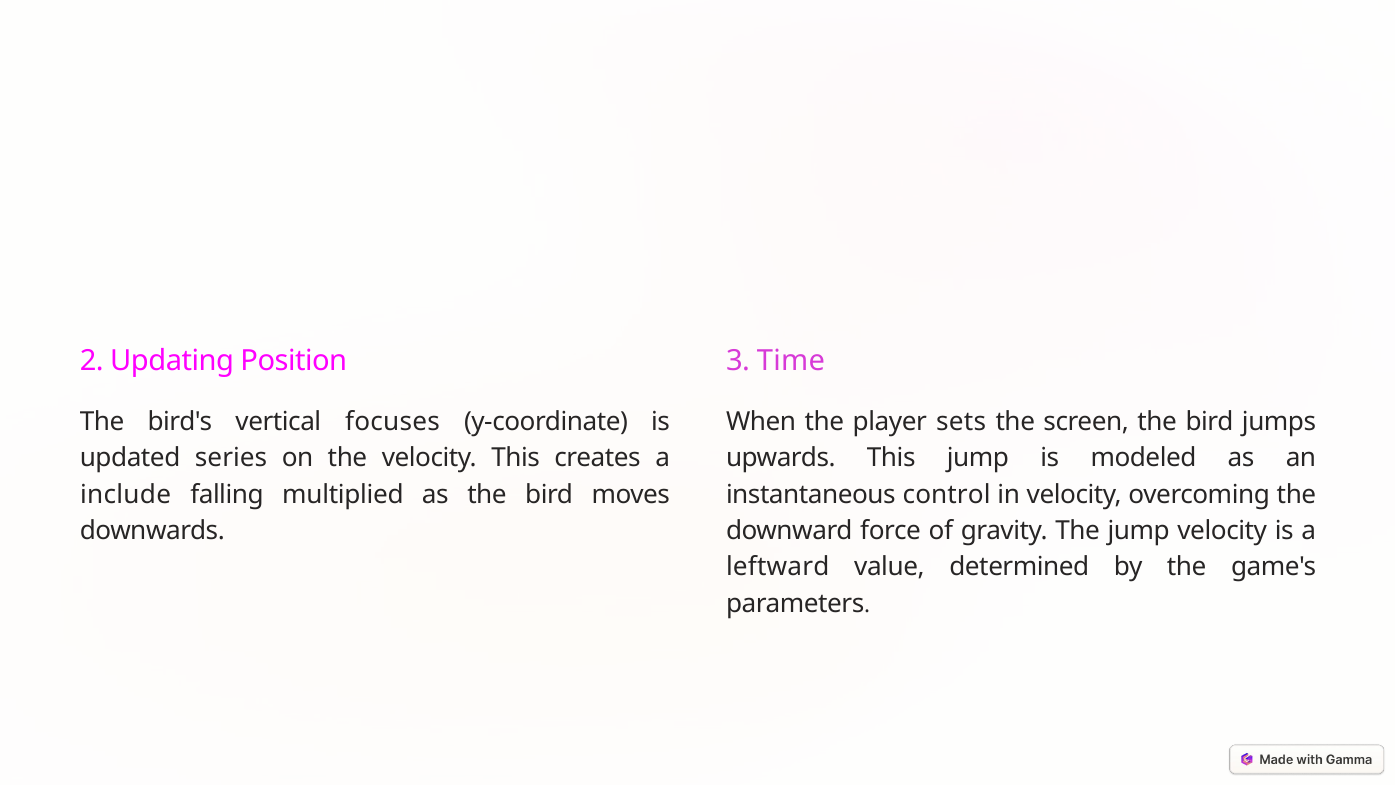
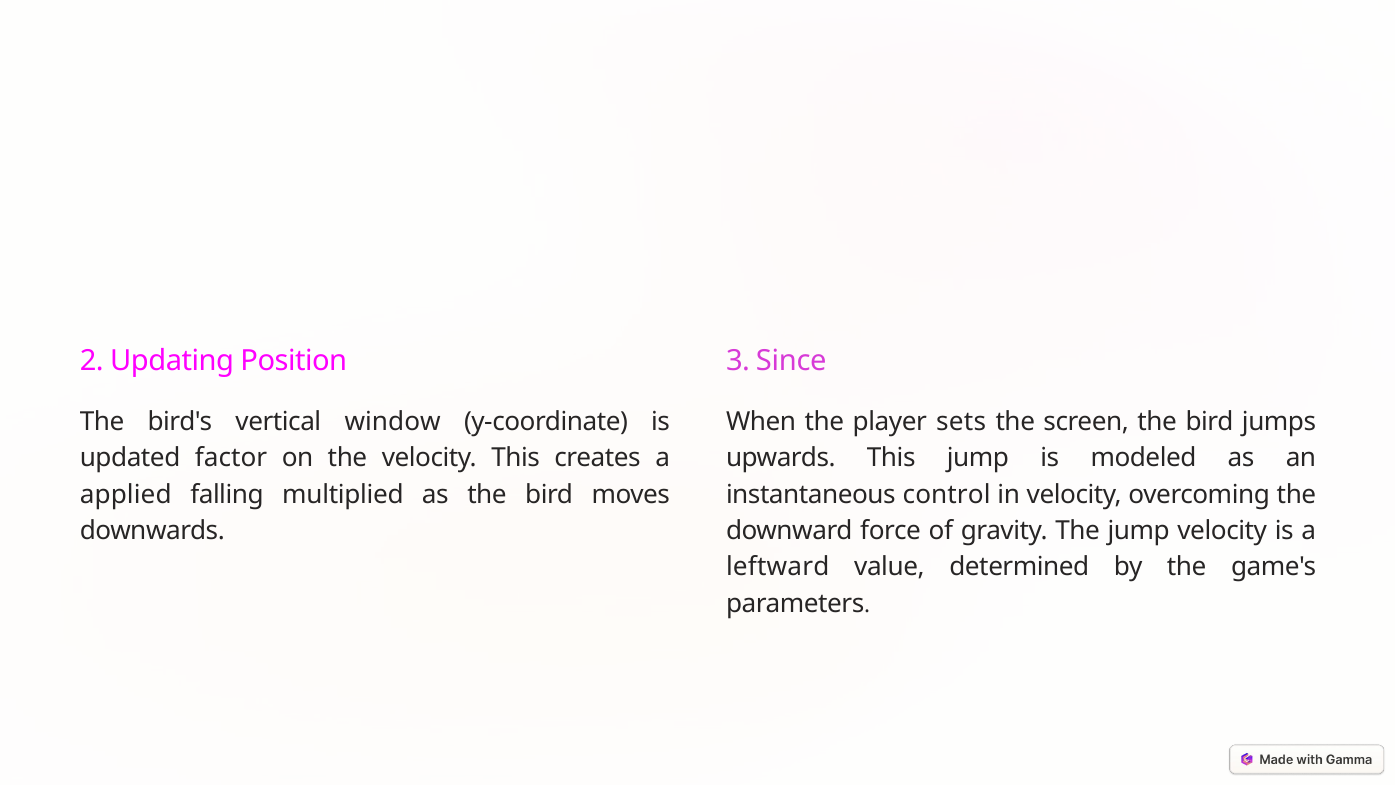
Time: Time -> Since (791, 361)
focuses: focuses -> window (393, 422)
series: series -> factor (231, 458)
include: include -> applied (126, 494)
